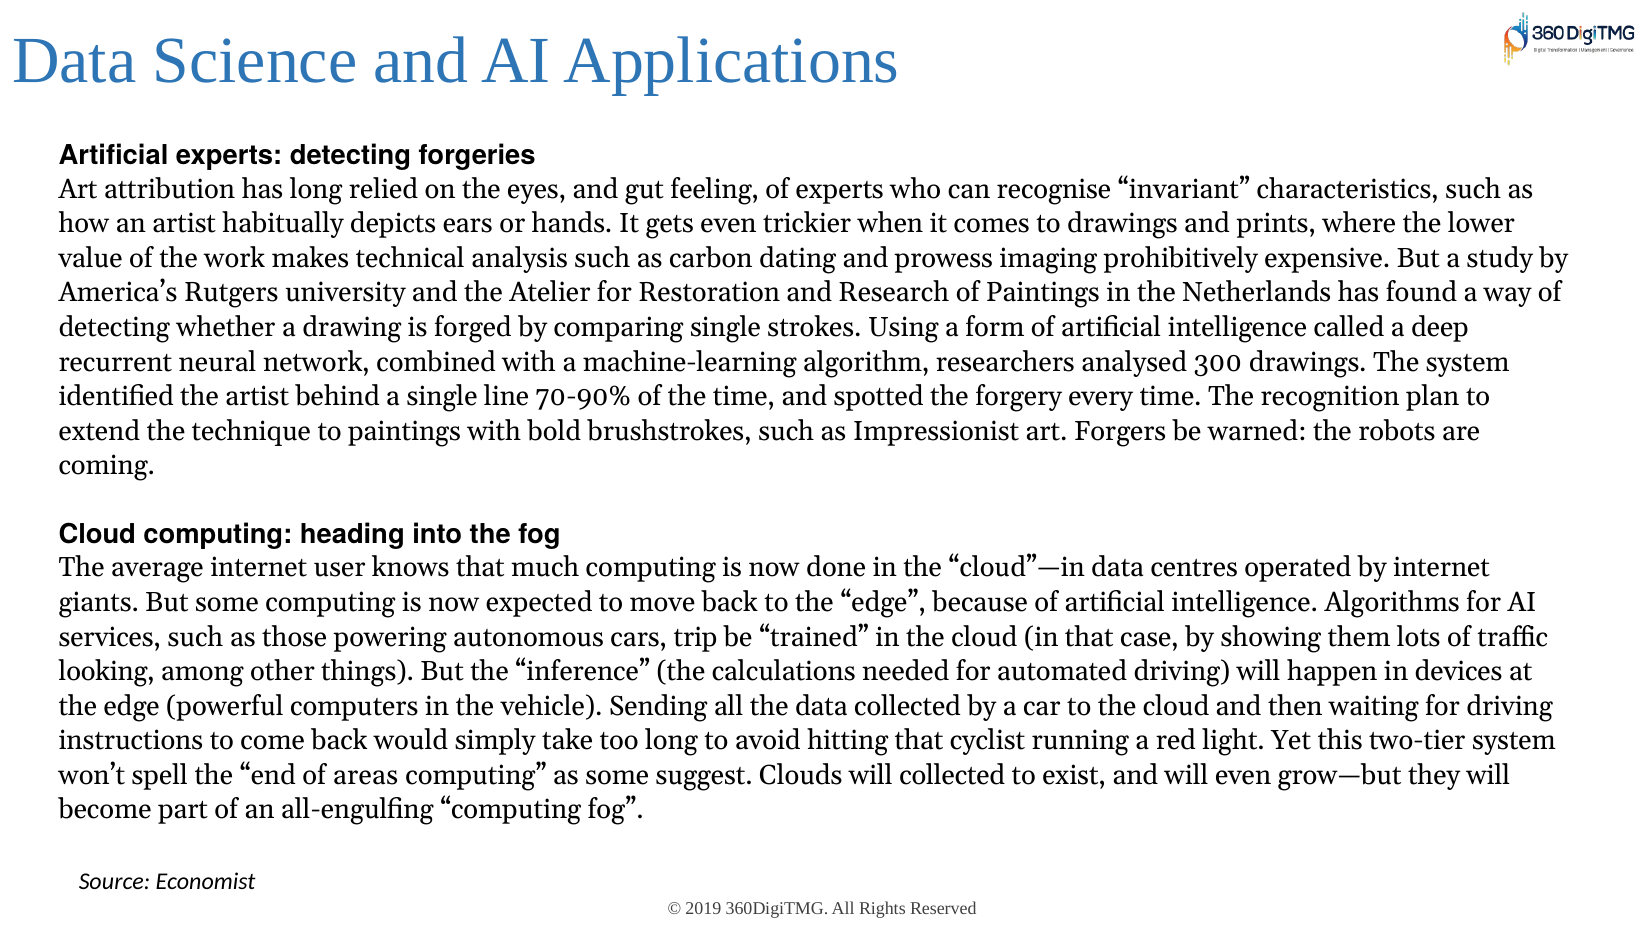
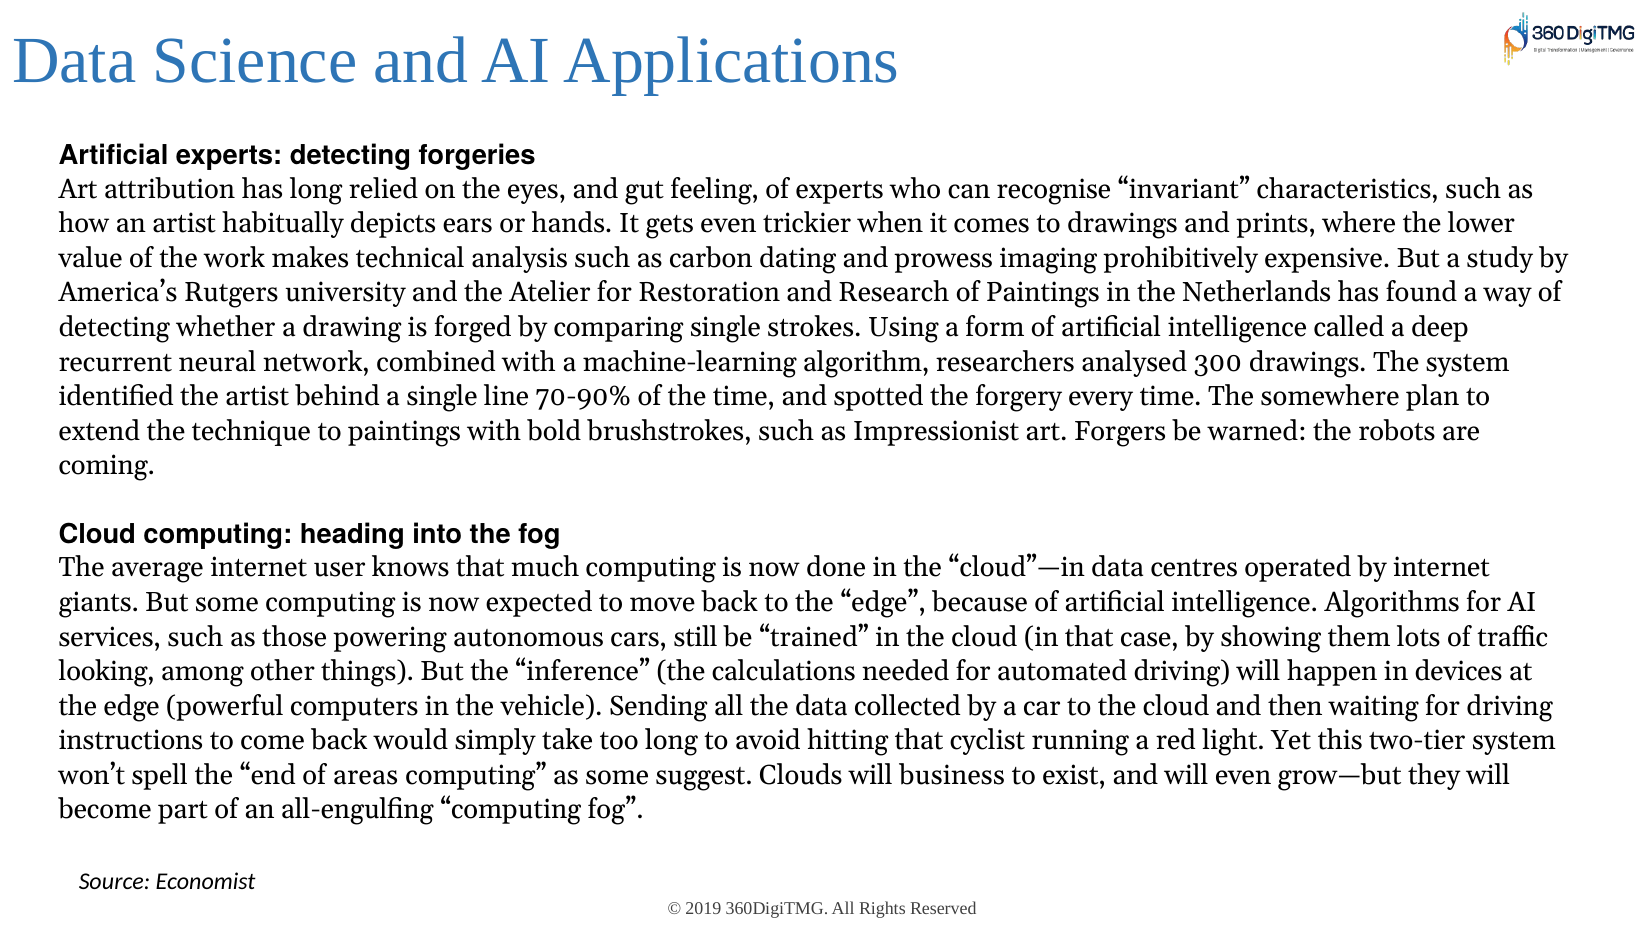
recognition: recognition -> somewhere (1330, 397)
trip: trip -> still (696, 637)
will collected: collected -> business (952, 776)
